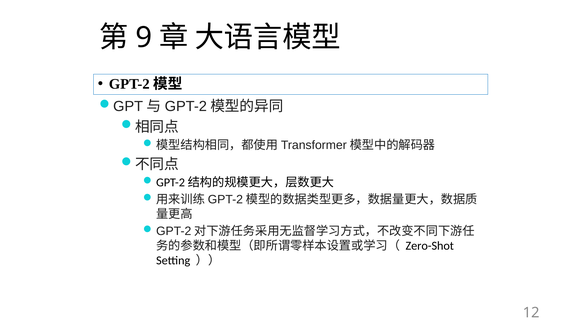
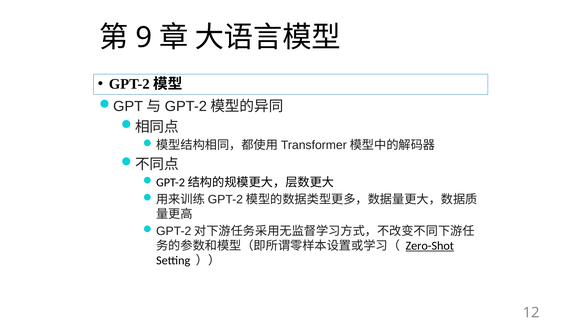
Zero-Shot underline: none -> present (430, 246)
